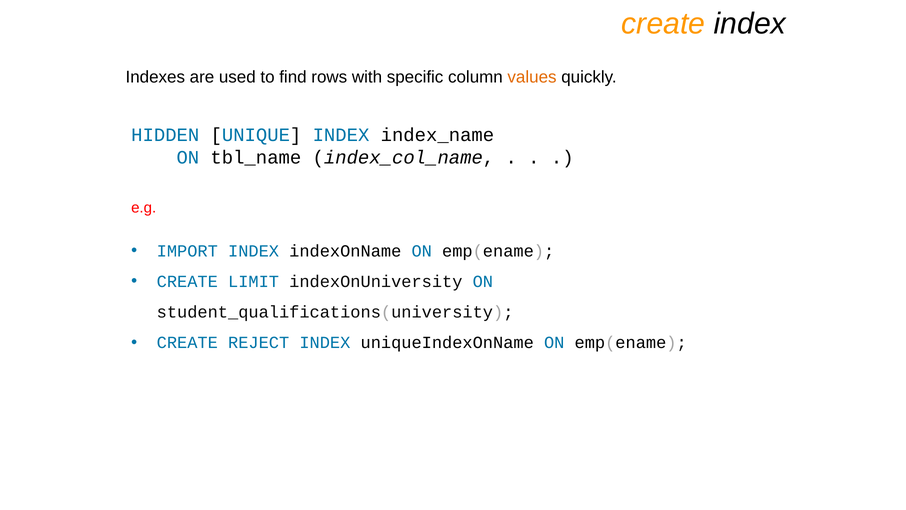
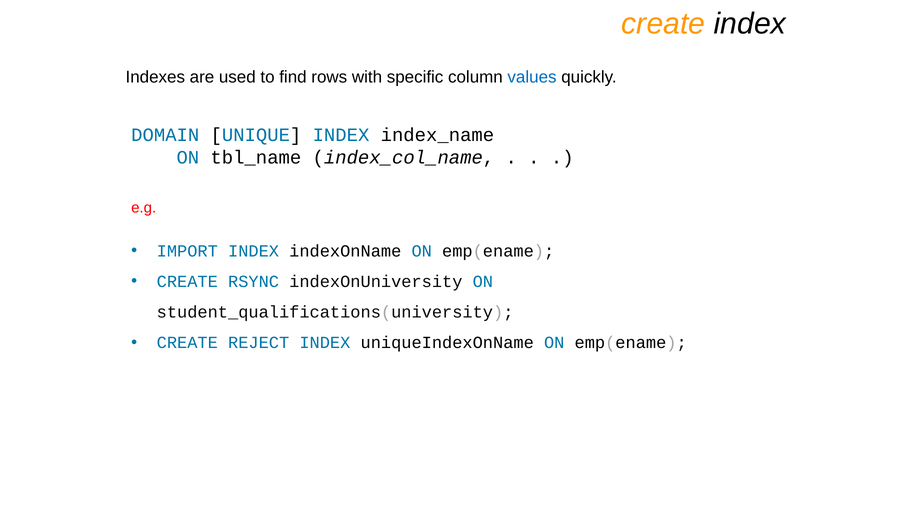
values colour: orange -> blue (532, 77)
HIDDEN: HIDDEN -> DOMAIN (165, 135)
LIMIT: LIMIT -> RSYNC (254, 281)
